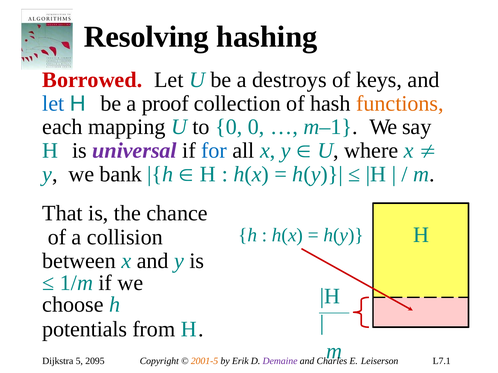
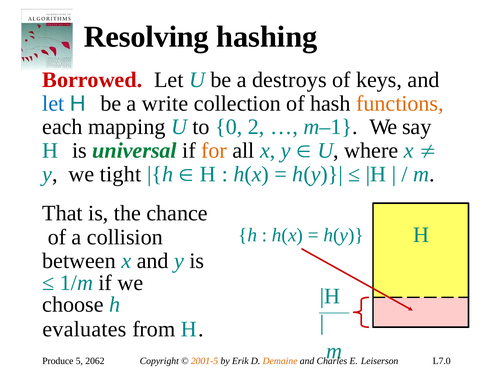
proof: proof -> write (165, 104)
0 0: 0 -> 2 (256, 127)
universal colour: purple -> green (134, 151)
for colour: blue -> orange (214, 151)
bank: bank -> tight (121, 174)
potentials: potentials -> evaluates (84, 330)
Dijkstra: Dijkstra -> Produce (58, 361)
2095: 2095 -> 2062 (95, 361)
Demaine colour: purple -> orange (280, 361)
L7.1: L7.1 -> L7.0 (442, 361)
